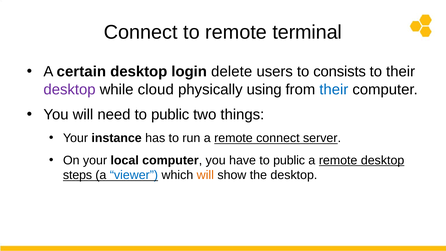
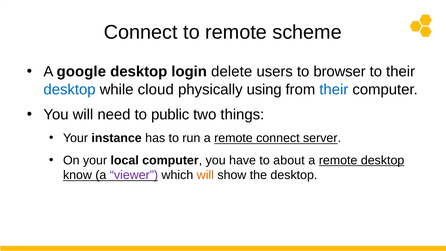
terminal: terminal -> scheme (307, 32)
certain: certain -> google (81, 72)
consists: consists -> browser (340, 72)
desktop colour: purple -> blue (70, 89)
have to public: public -> about (289, 160)
steps: steps -> know (77, 175)
viewer colour: blue -> purple (134, 175)
